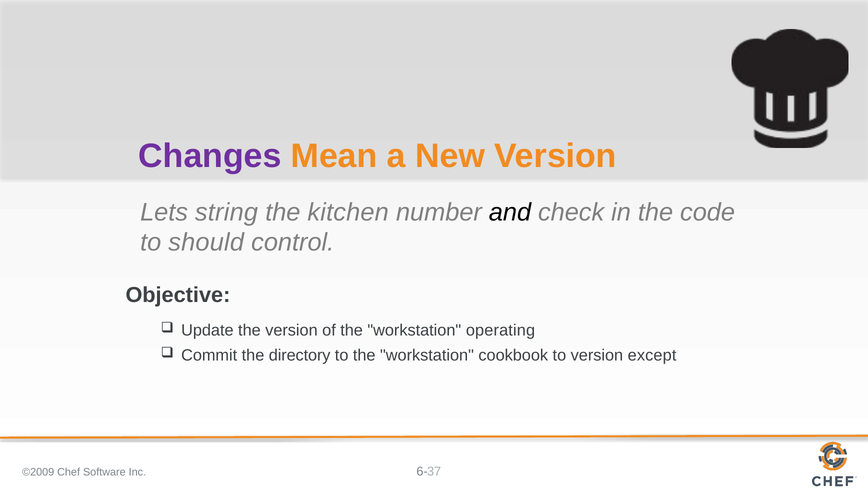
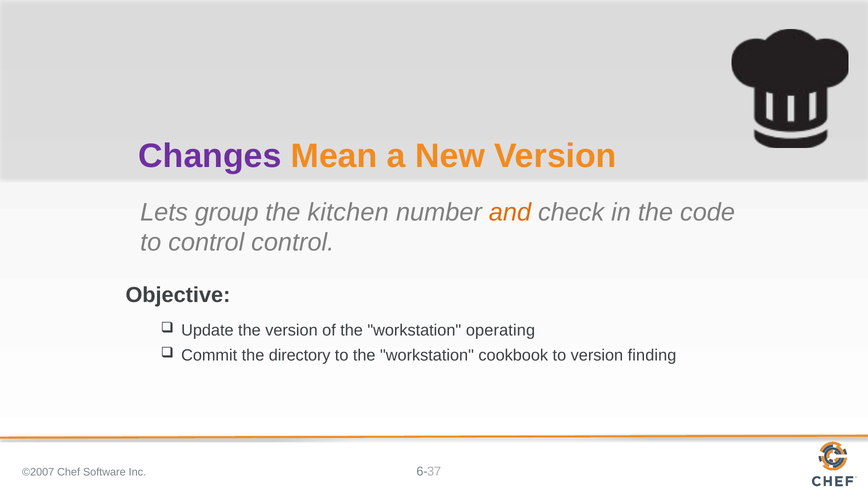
string: string -> group (227, 212)
and colour: black -> orange (510, 212)
to should: should -> control (206, 243)
except: except -> finding (652, 356)
©2009: ©2009 -> ©2007 (38, 472)
